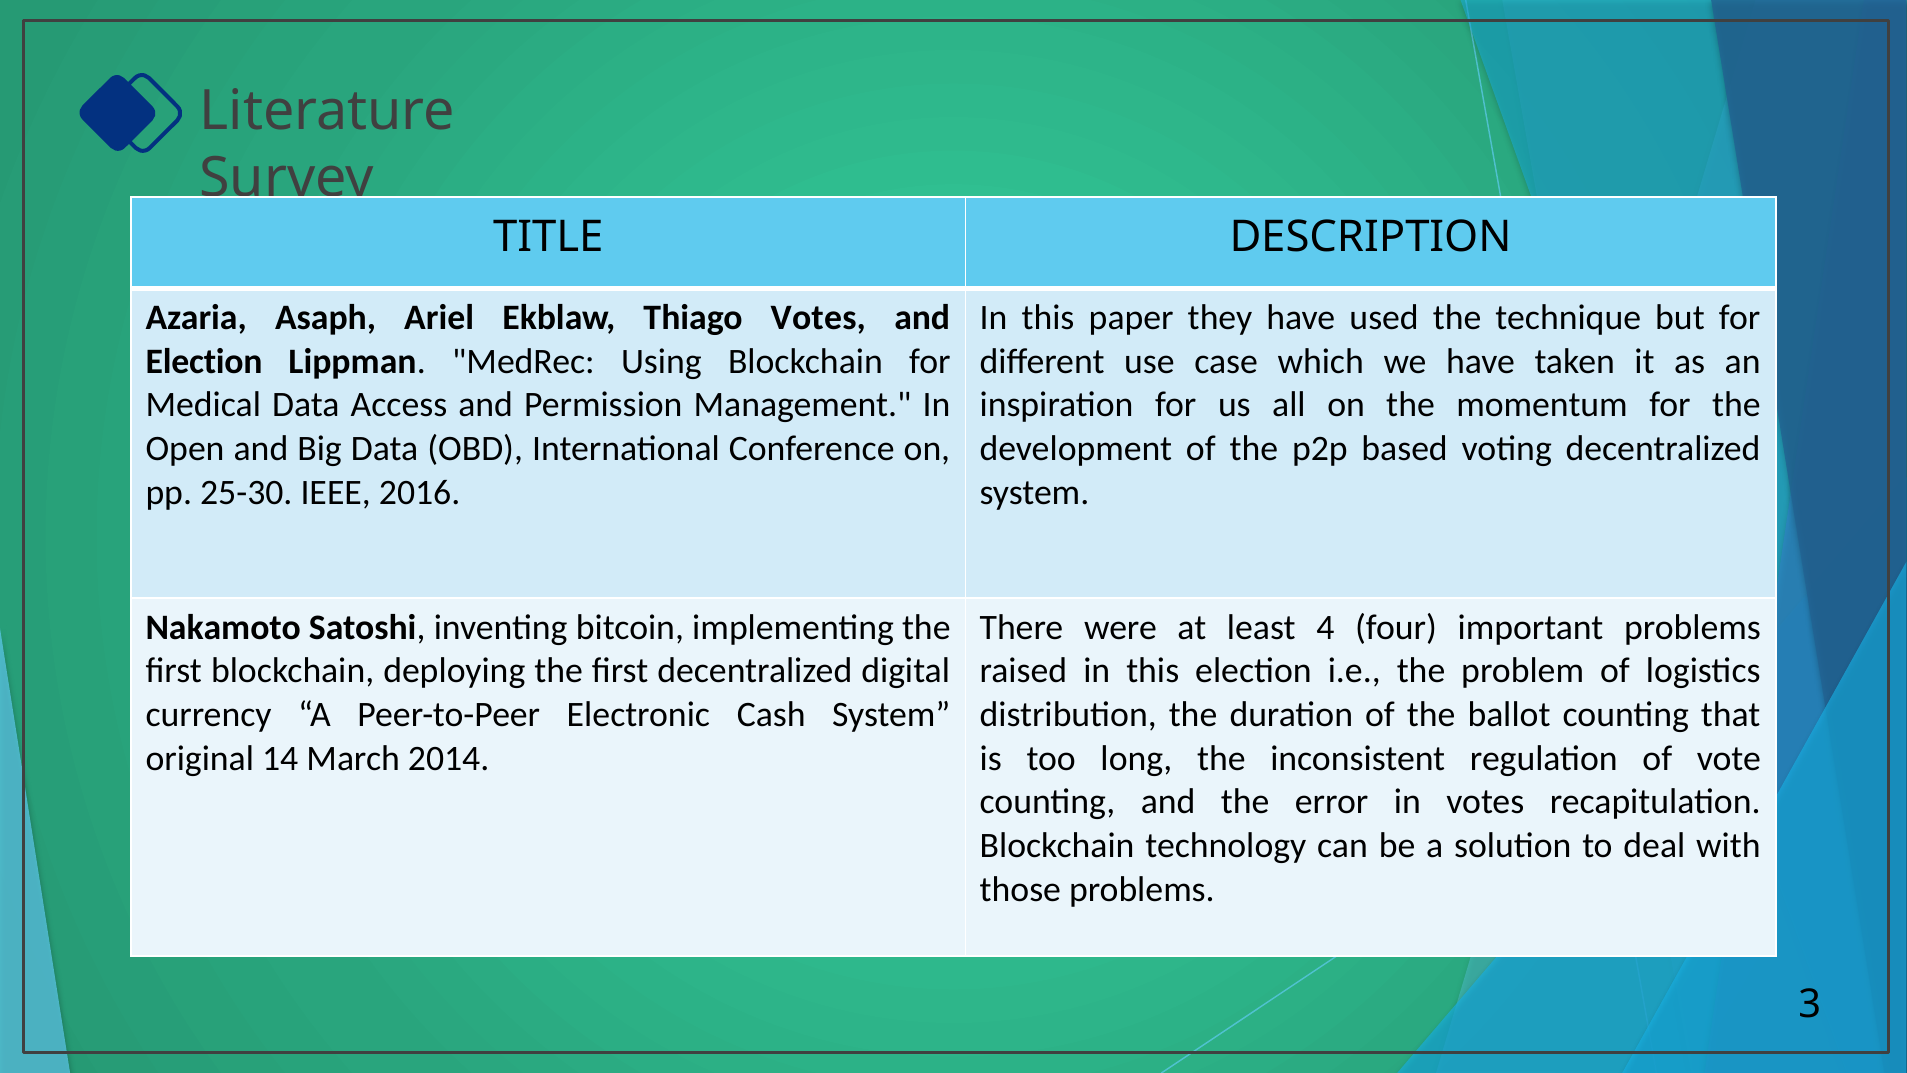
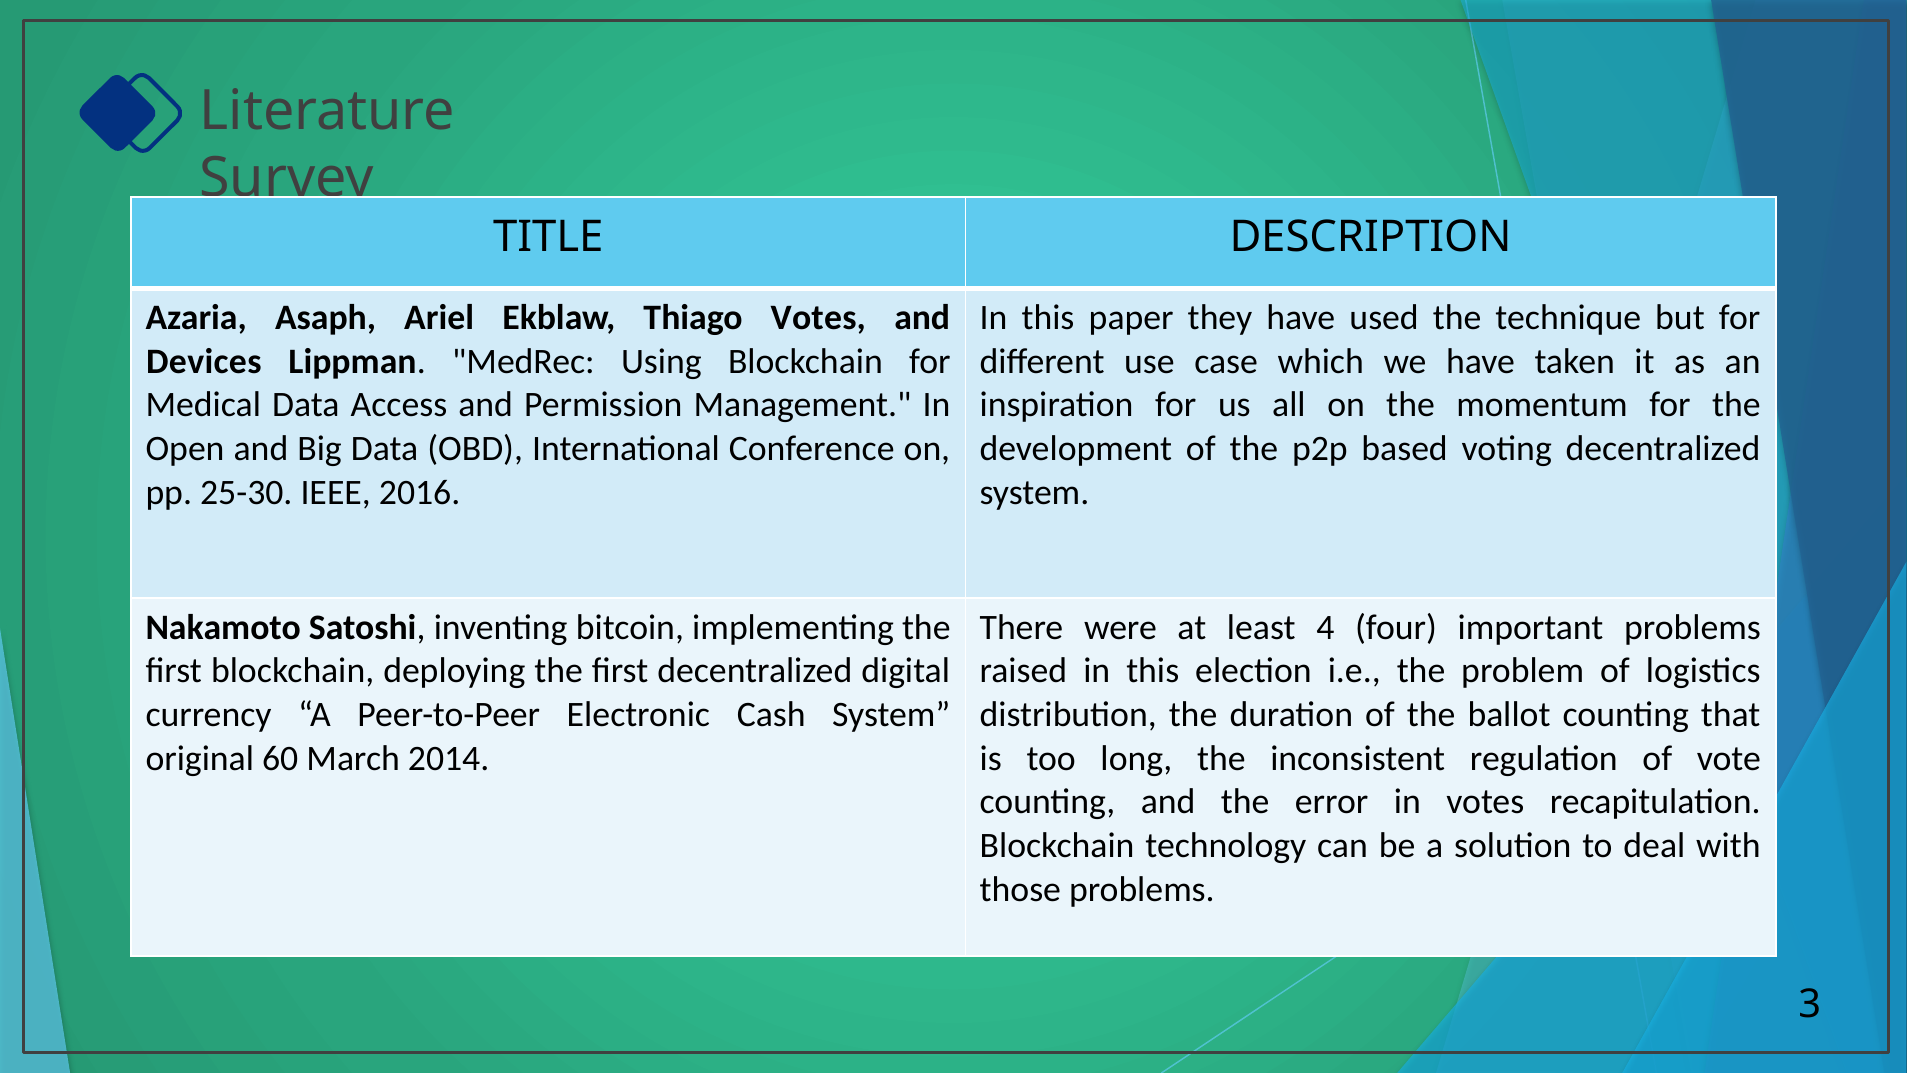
Election: Election -> Devices (204, 361)
14: 14 -> 60 (280, 758)
